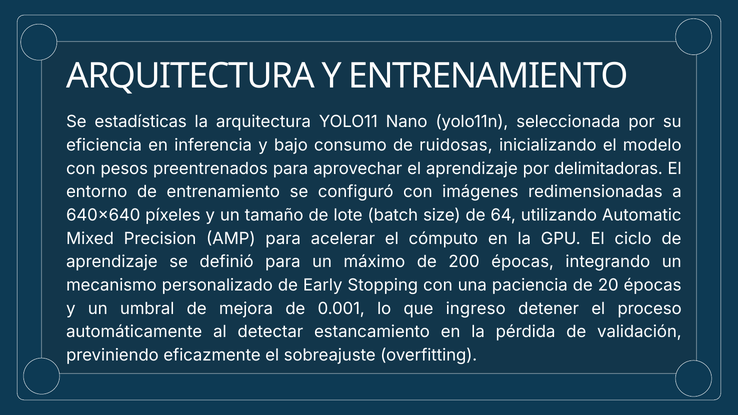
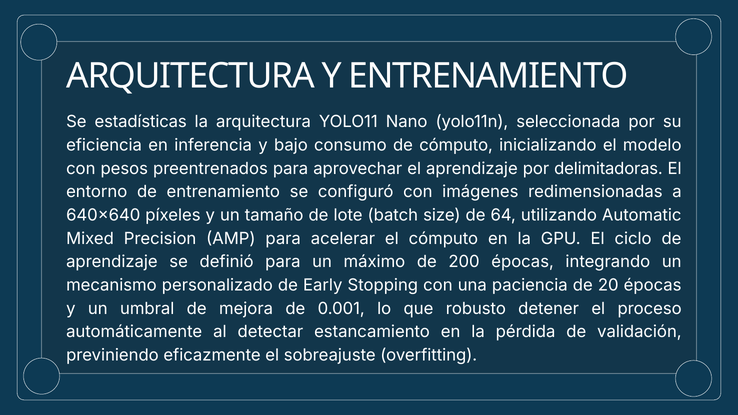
de ruidosas: ruidosas -> cómputo (456, 145)
ingreso: ingreso -> robusto (476, 309)
